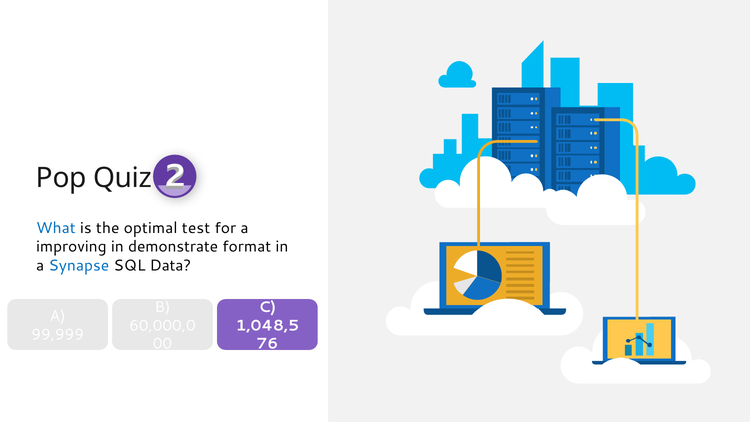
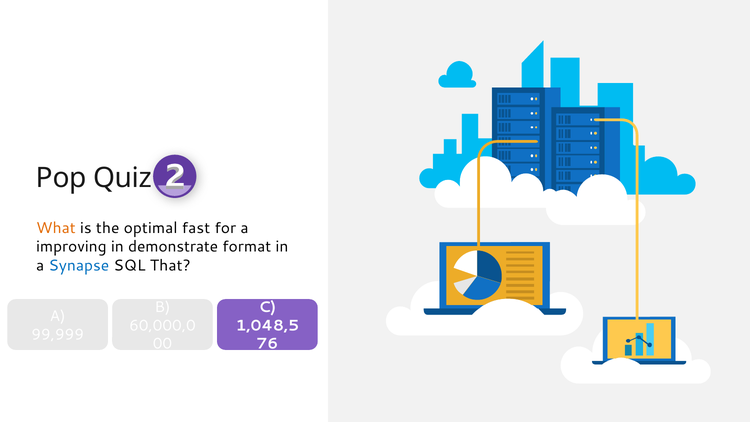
What colour: blue -> orange (56, 228)
test: test -> fast (196, 228)
Data: Data -> That (170, 265)
